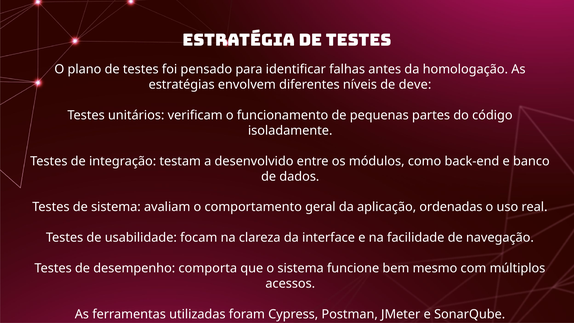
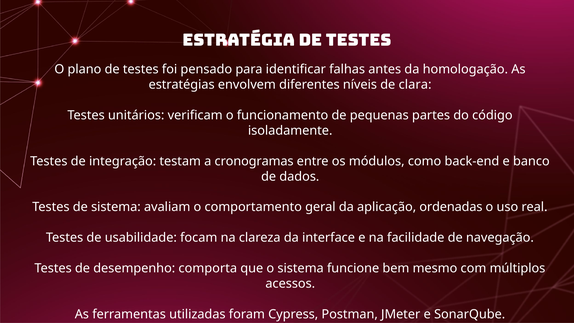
deve: deve -> clara (415, 85)
desenvolvido: desenvolvido -> cronogramas (254, 161)
